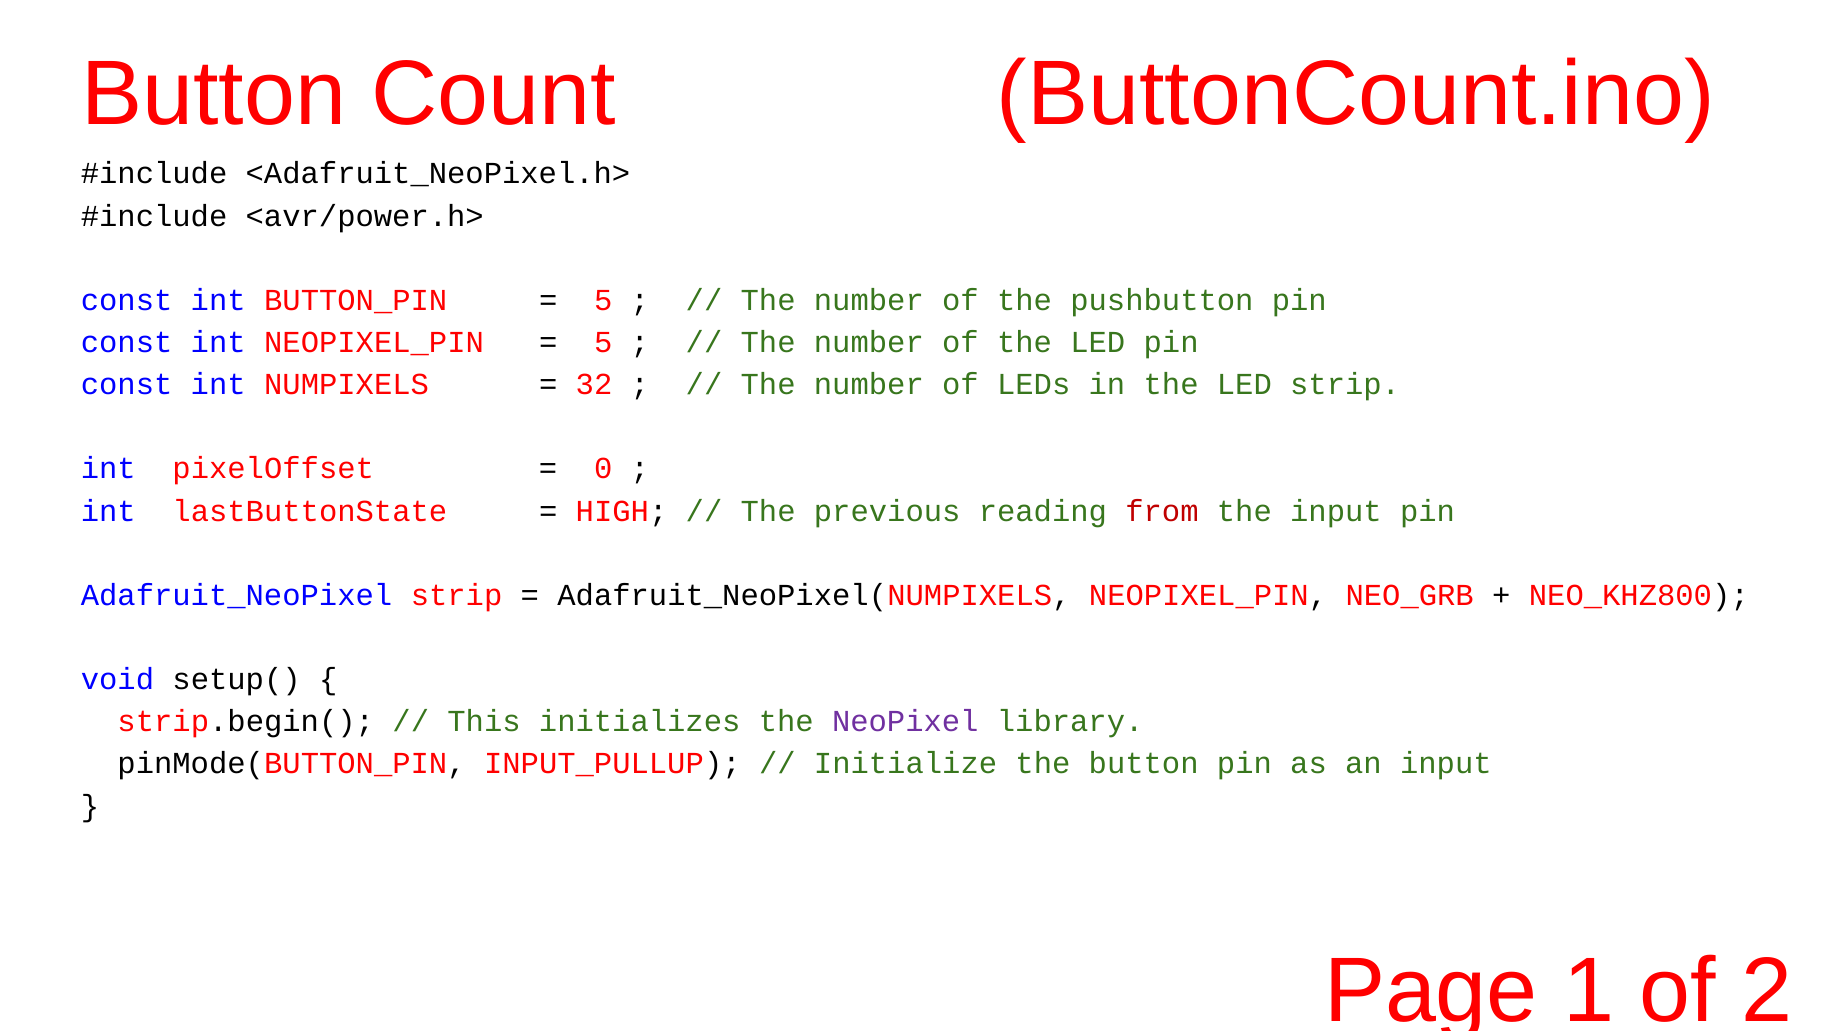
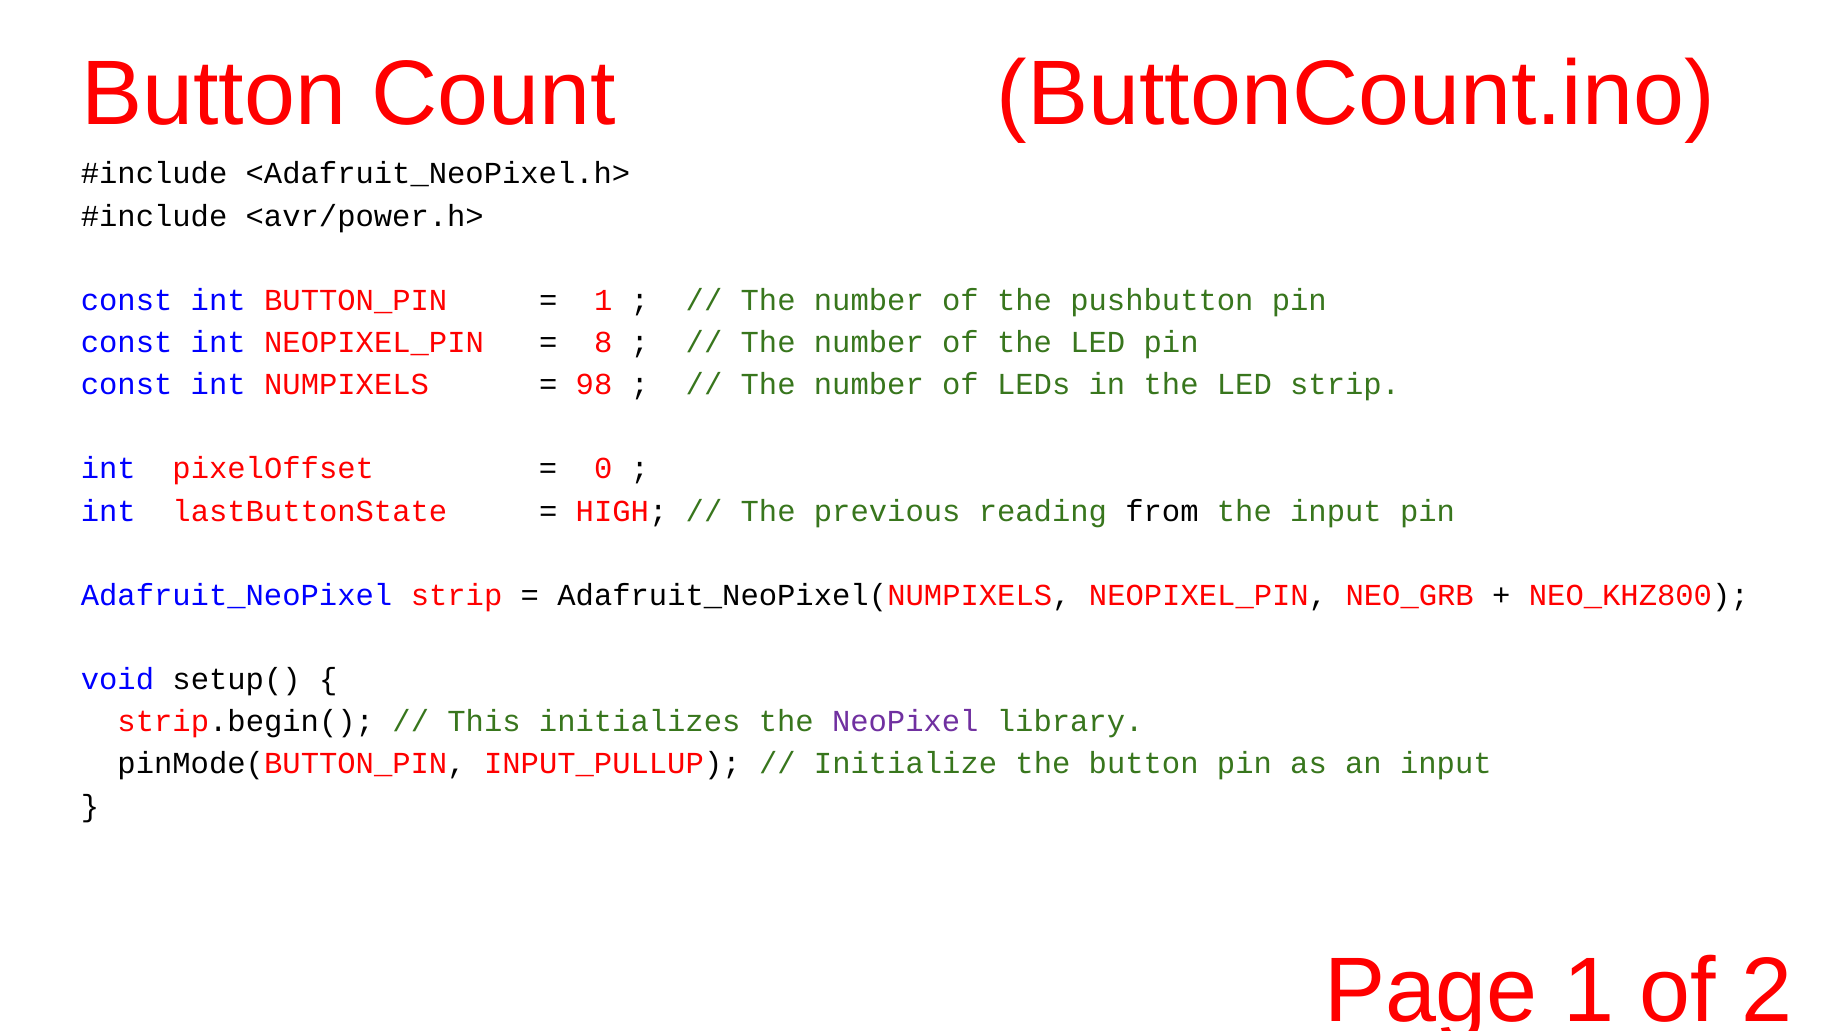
5: 5 -> 1 (603, 300)
5: 5 -> 8 (603, 342)
32: 32 -> 98 (594, 385)
from colour: red -> black (1162, 511)
